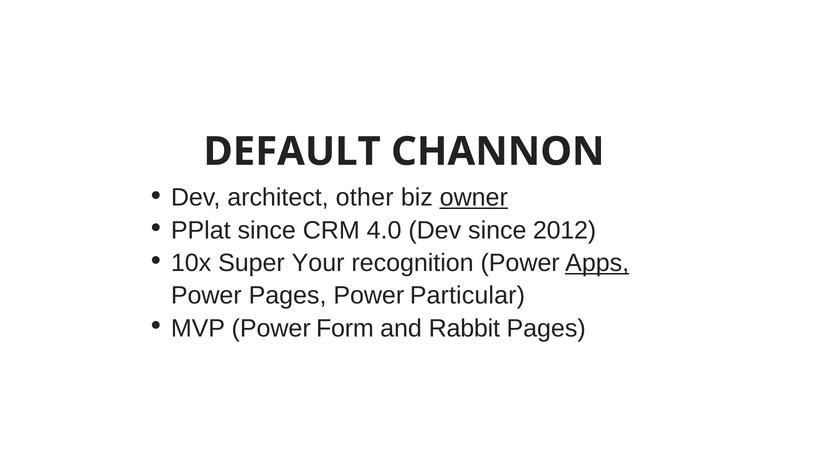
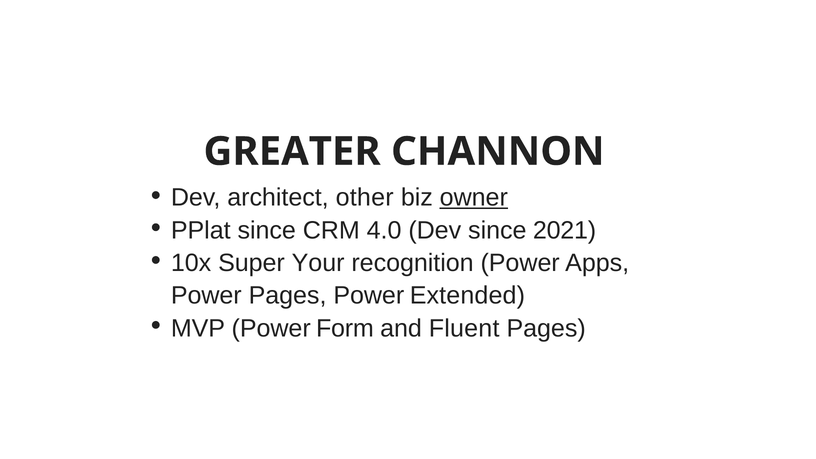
DEFAULT: DEFAULT -> GREATER (292, 152)
2012: 2012 -> 2021 (565, 230)
Apps underline: present -> none (597, 263)
Particular: Particular -> Extended (467, 296)
Rabbit: Rabbit -> Fluent (464, 328)
